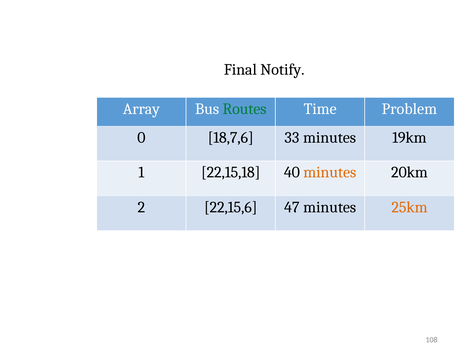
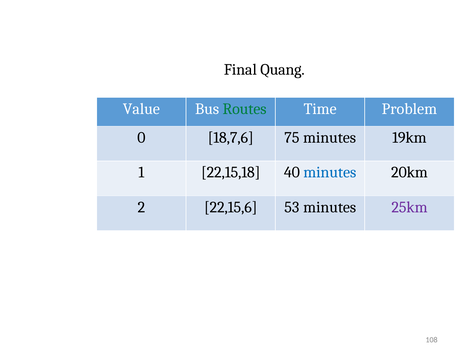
Notify: Notify -> Quang (282, 70)
Array: Array -> Value (141, 109)
33: 33 -> 75 (292, 138)
minutes colour: orange -> blue (330, 173)
47: 47 -> 53 (292, 207)
25km colour: orange -> purple (410, 207)
